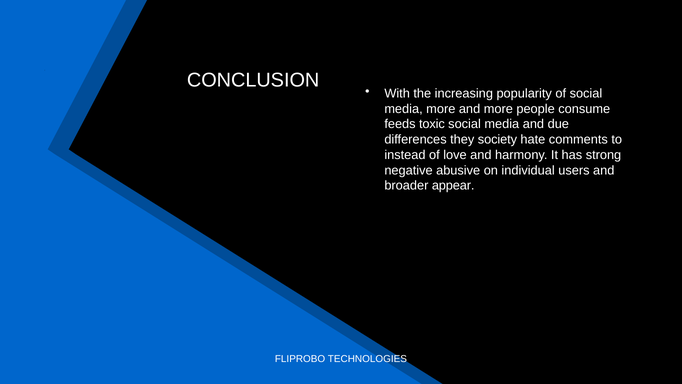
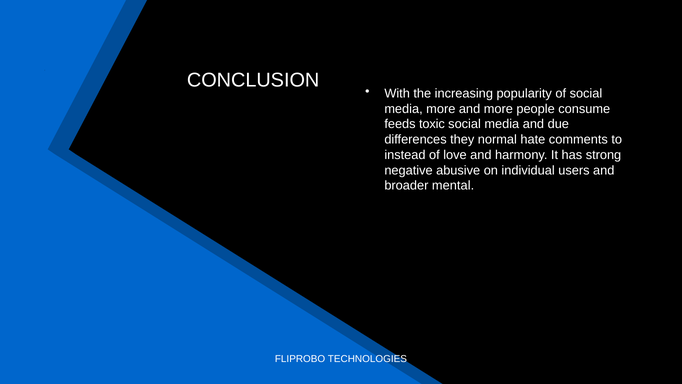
society: society -> normal (497, 139)
appear: appear -> mental (453, 186)
